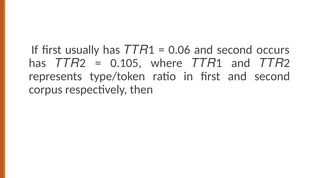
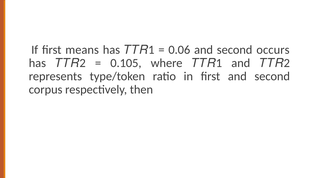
usually: usually -> means (82, 50)
